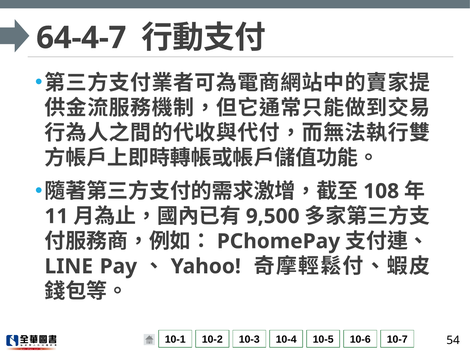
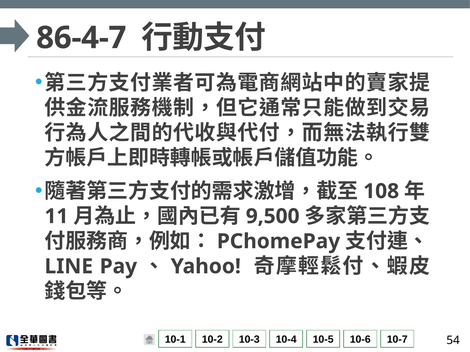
64-4-7: 64-4-7 -> 86-4-7 (81, 38)
